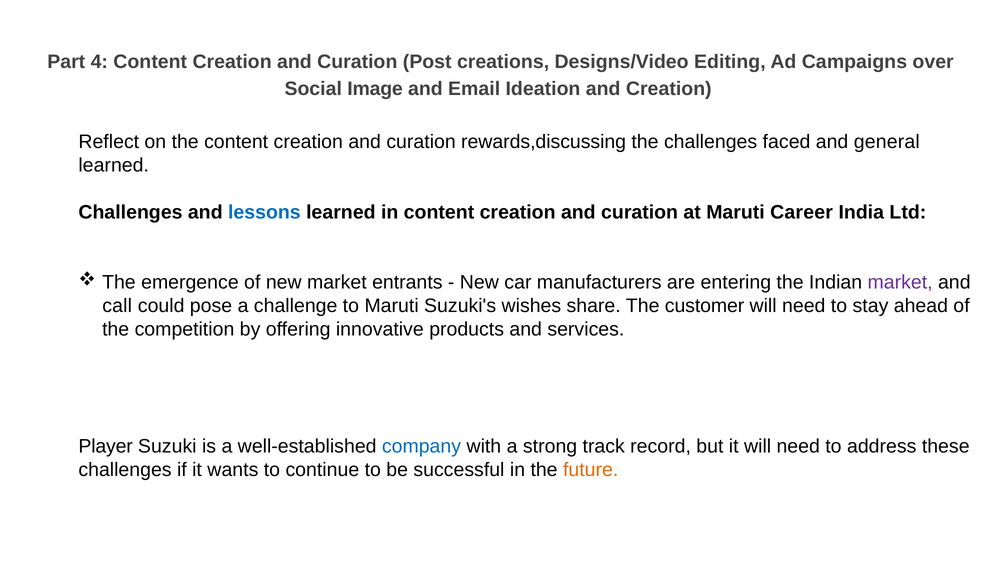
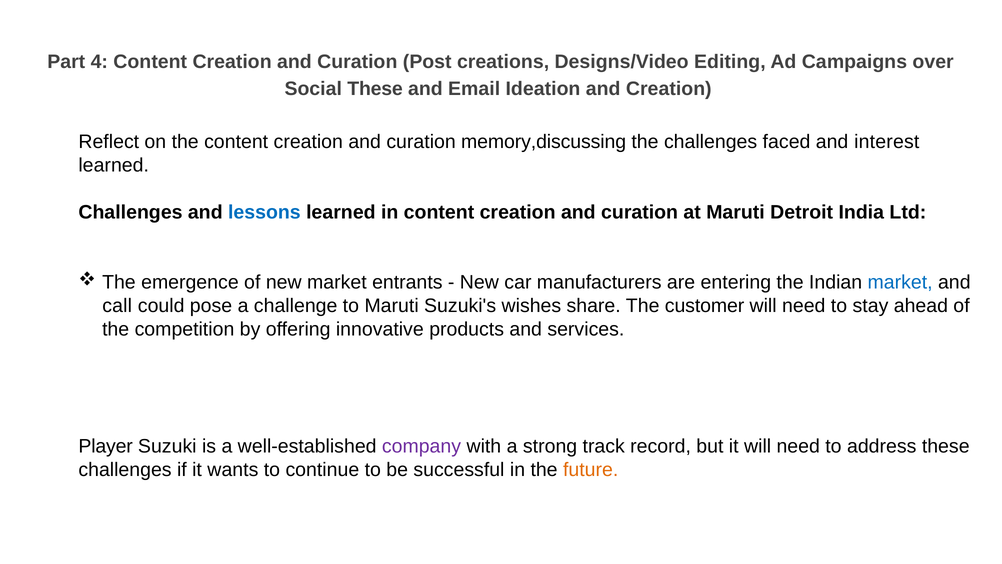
Social Image: Image -> These (375, 89)
rewards,discussing: rewards,discussing -> memory,discussing (544, 142)
general: general -> interest (887, 142)
Career: Career -> Detroit (802, 212)
market colour: purple -> blue (900, 282)
company colour: blue -> purple (421, 446)
